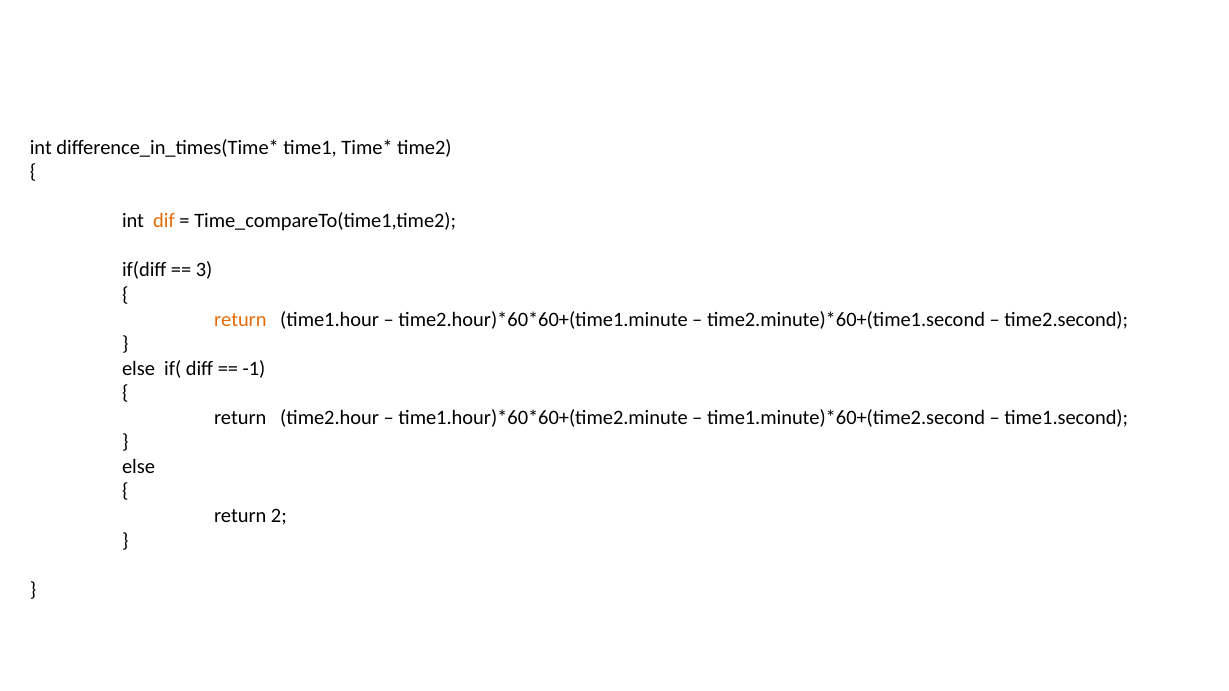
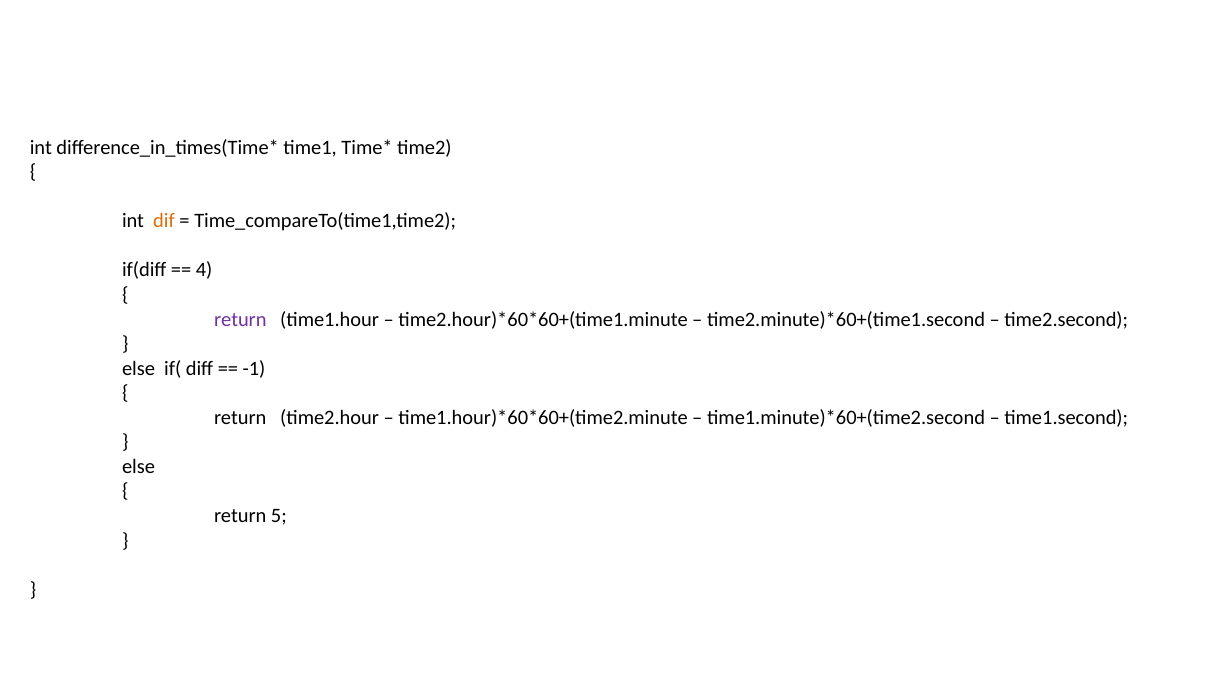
3: 3 -> 4 (204, 270)
return colour: orange -> purple (240, 319)
2: 2 -> 5 (279, 516)
